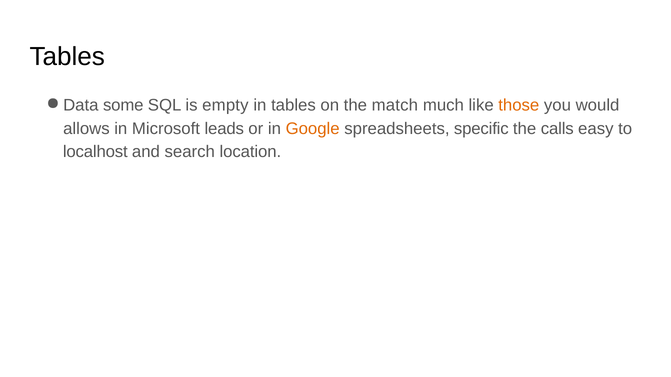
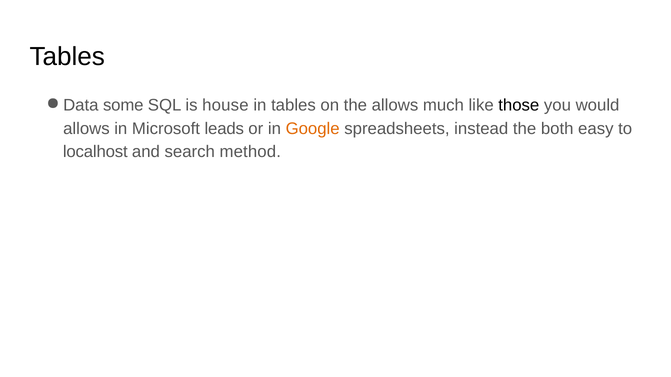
empty: empty -> house (225, 106)
the match: match -> allows (395, 106)
those colour: orange -> black (519, 106)
specific: specific -> instead (481, 129)
calls: calls -> both (557, 129)
location: location -> method (250, 152)
